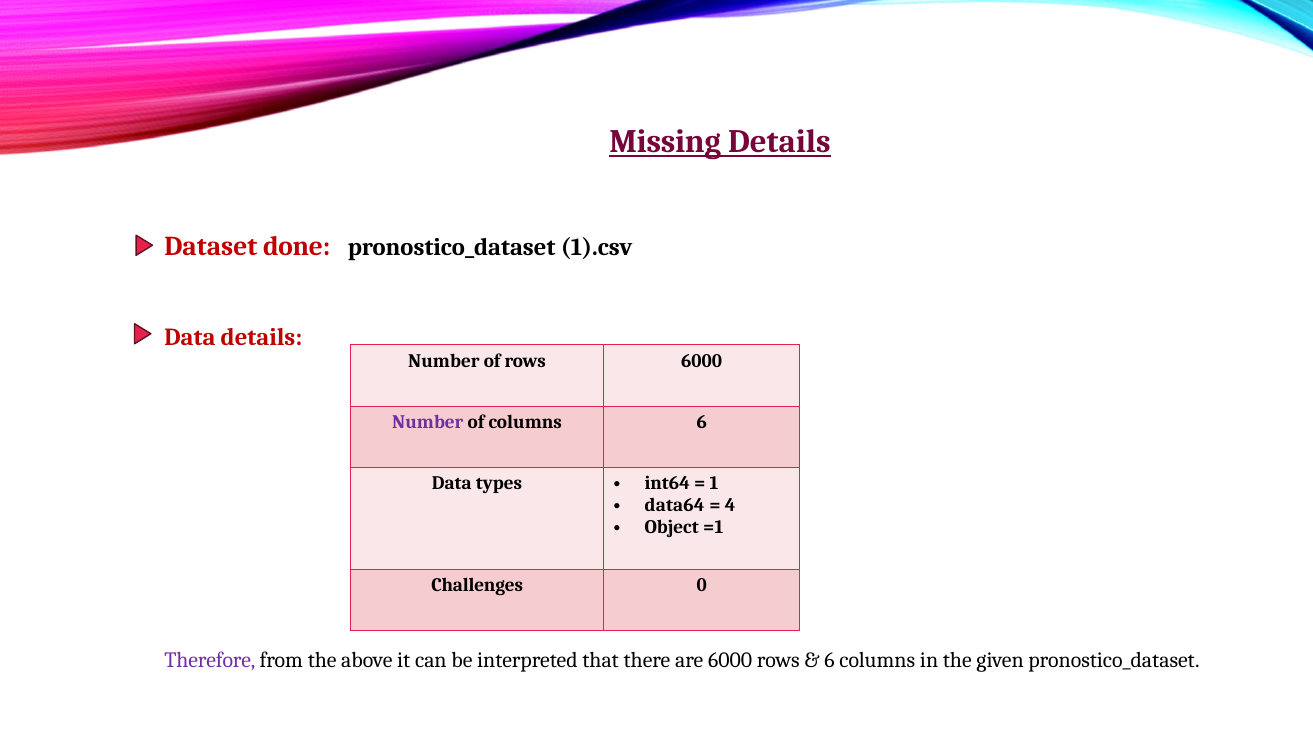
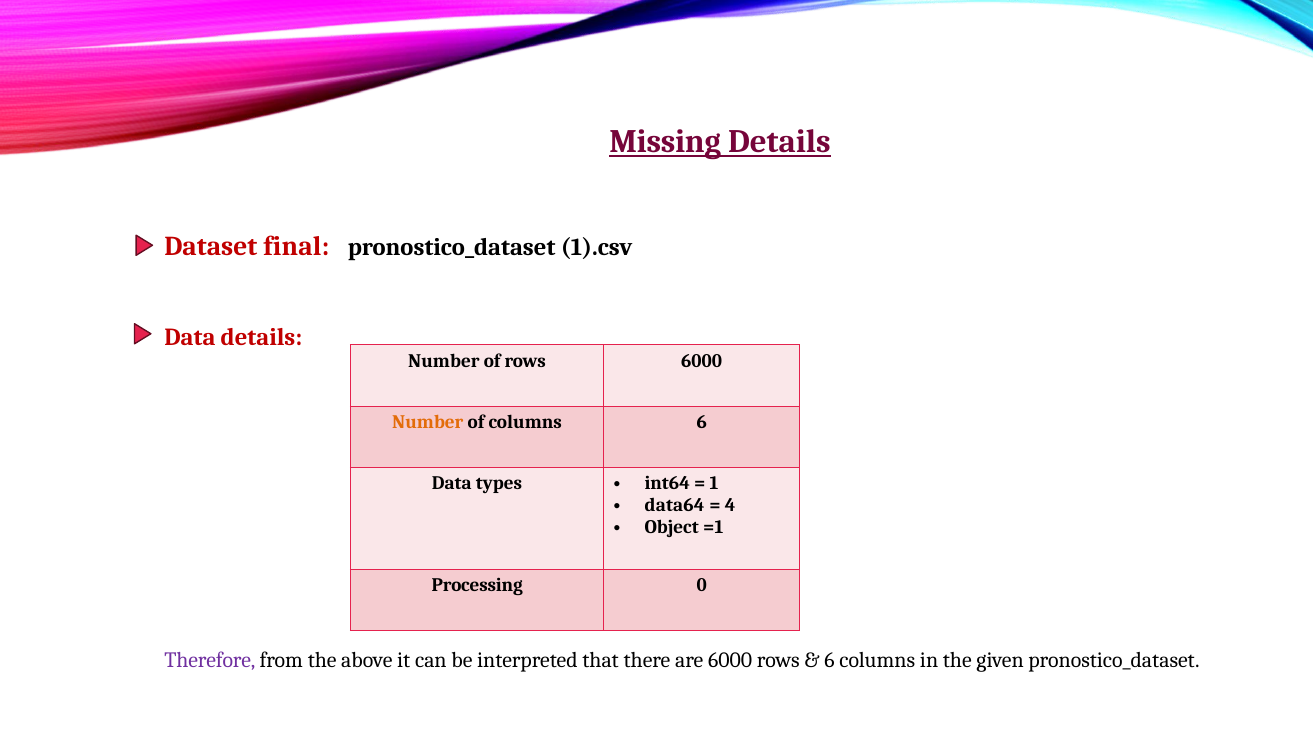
done: done -> final (296, 247)
Number colour: purple -> orange (428, 422)
Challenges: Challenges -> Processing (477, 585)
